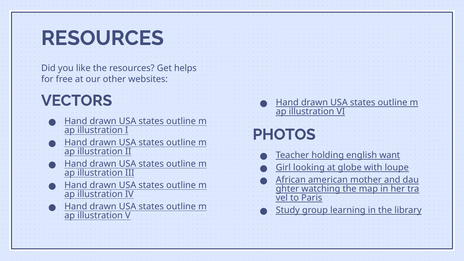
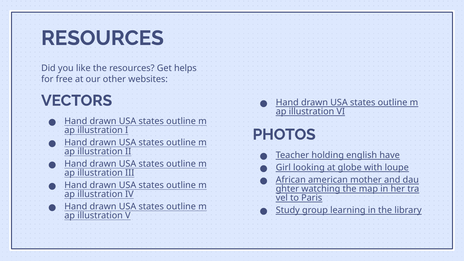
want: want -> have (390, 155)
